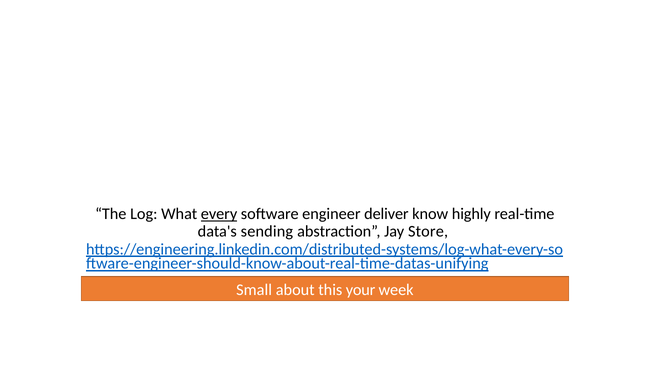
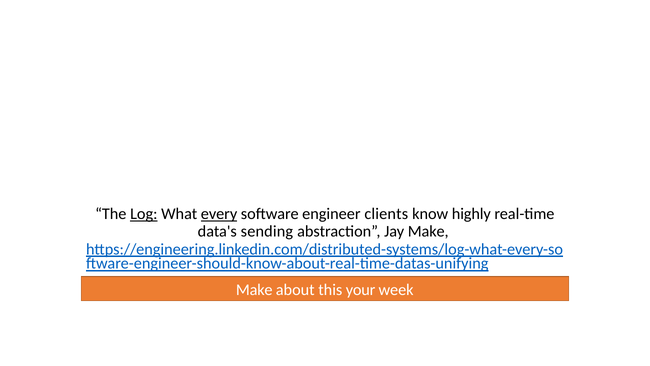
Log underline: none -> present (144, 214)
deliver: deliver -> clients (386, 214)
Jay Store: Store -> Make (428, 231)
Small: Small -> Make (254, 290)
